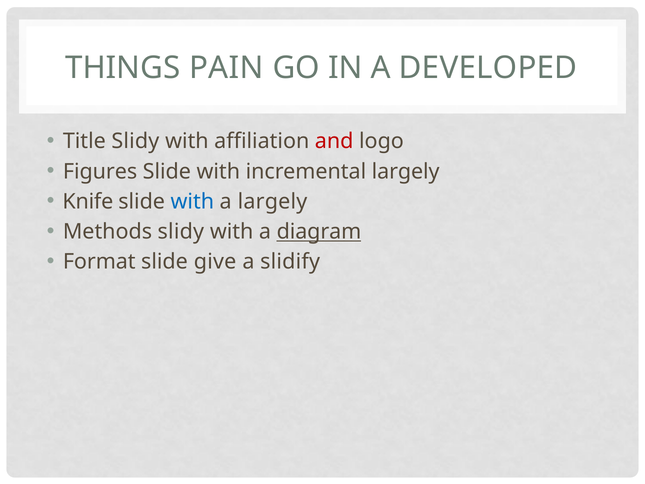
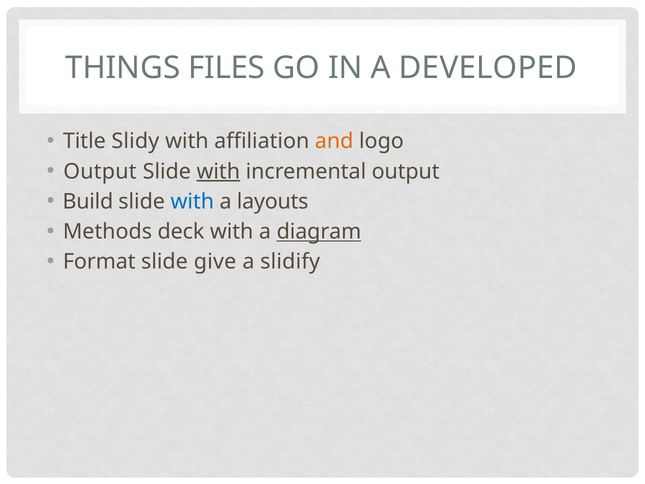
PAIN: PAIN -> FILES (227, 68)
and colour: red -> orange (334, 141)
Figures: Figures -> Output (100, 171)
with underline: none -> present (218, 171)
incremental largely: largely -> output (406, 171)
Knife: Knife -> Build (88, 201)
a largely: largely -> layouts (273, 201)
Methods slidy: slidy -> deck (181, 232)
